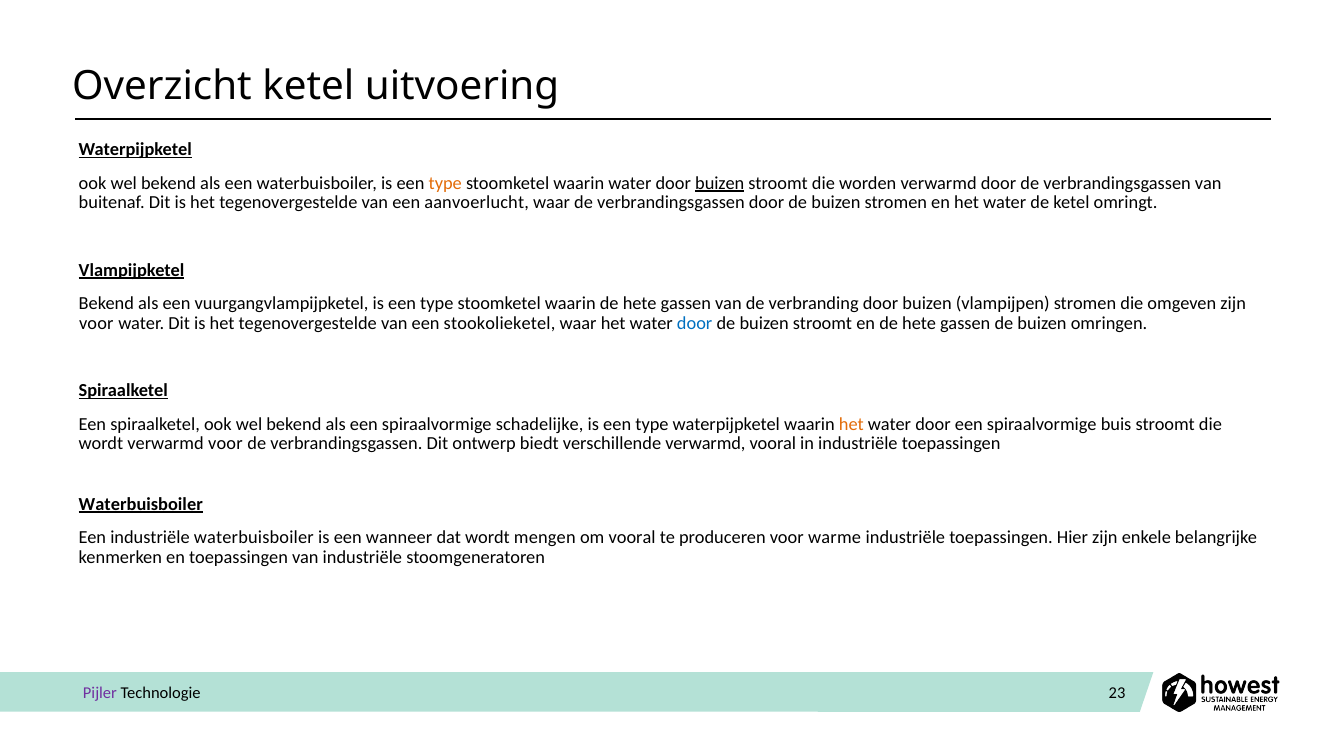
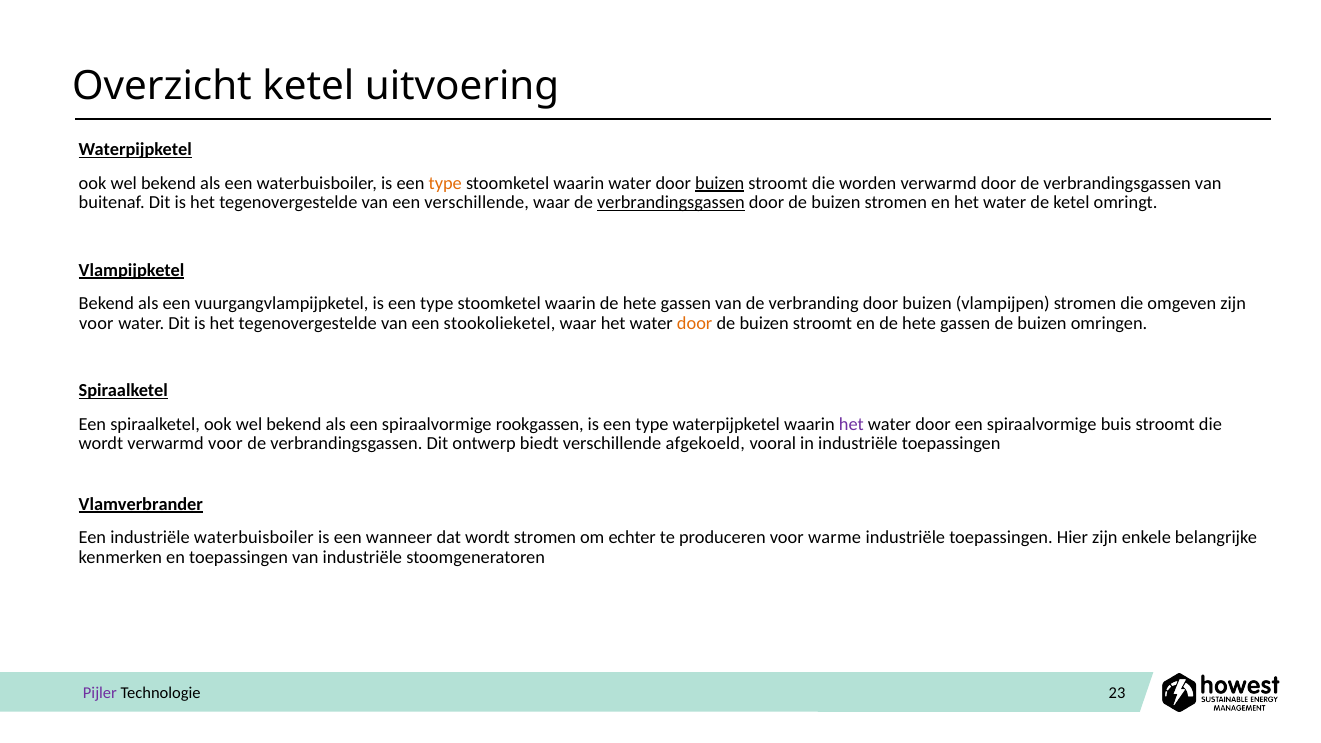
een aanvoerlucht: aanvoerlucht -> verschillende (477, 203)
verbrandingsgassen underline: none -> present (671, 203)
door colour: blue -> orange (695, 323)
schadelijke: schadelijke -> rookgassen (540, 424)
het colour: orange -> purple (851, 424)
verschillende verwarmd: verwarmd -> afgekoeld (705, 444)
Waterbuisboiler: Waterbuisboiler -> Vlamverbrander (141, 504)
wordt mengen: mengen -> stromen (545, 538)
om vooral: vooral -> echter (632, 538)
